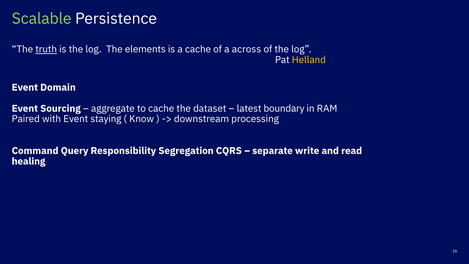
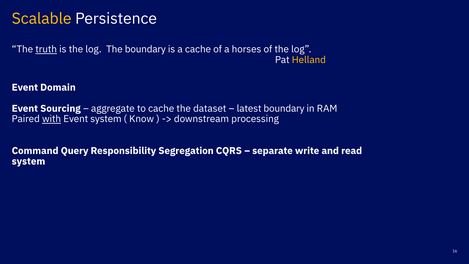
Scalable colour: light green -> yellow (42, 19)
The elements: elements -> boundary (145, 49)
across: across -> horses (247, 49)
with underline: none -> present (52, 119)
Event staying: staying -> system (106, 119)
healing: healing -> system (28, 161)
